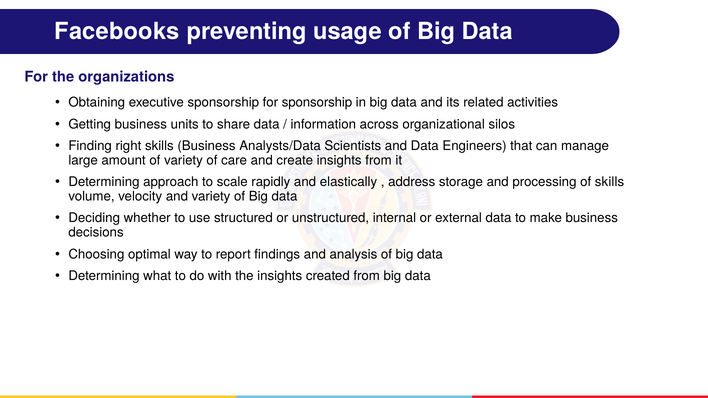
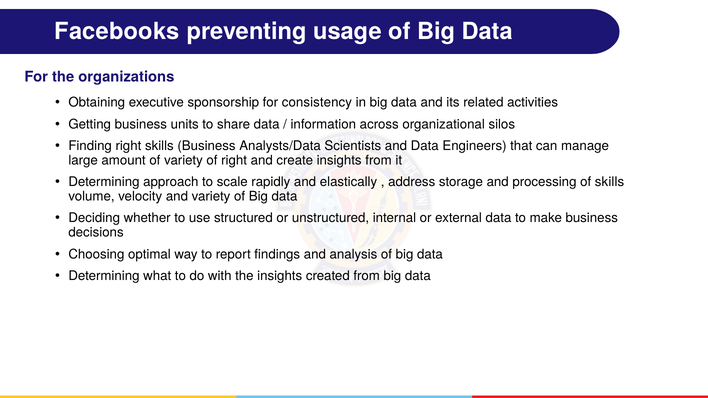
for sponsorship: sponsorship -> consistency (317, 103)
of care: care -> right (234, 160)
